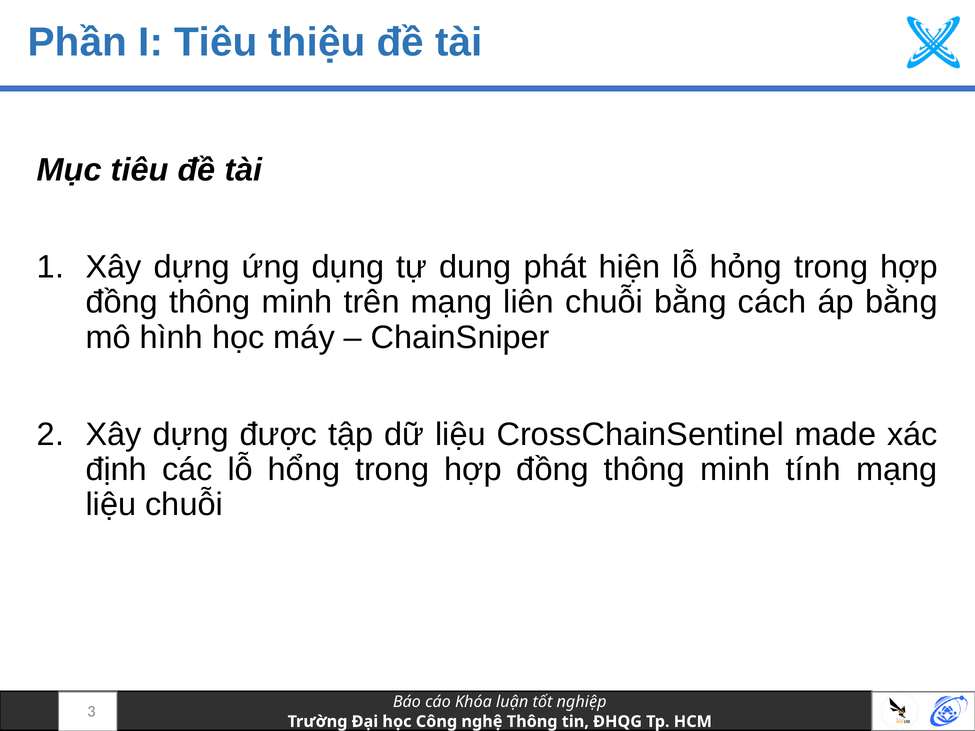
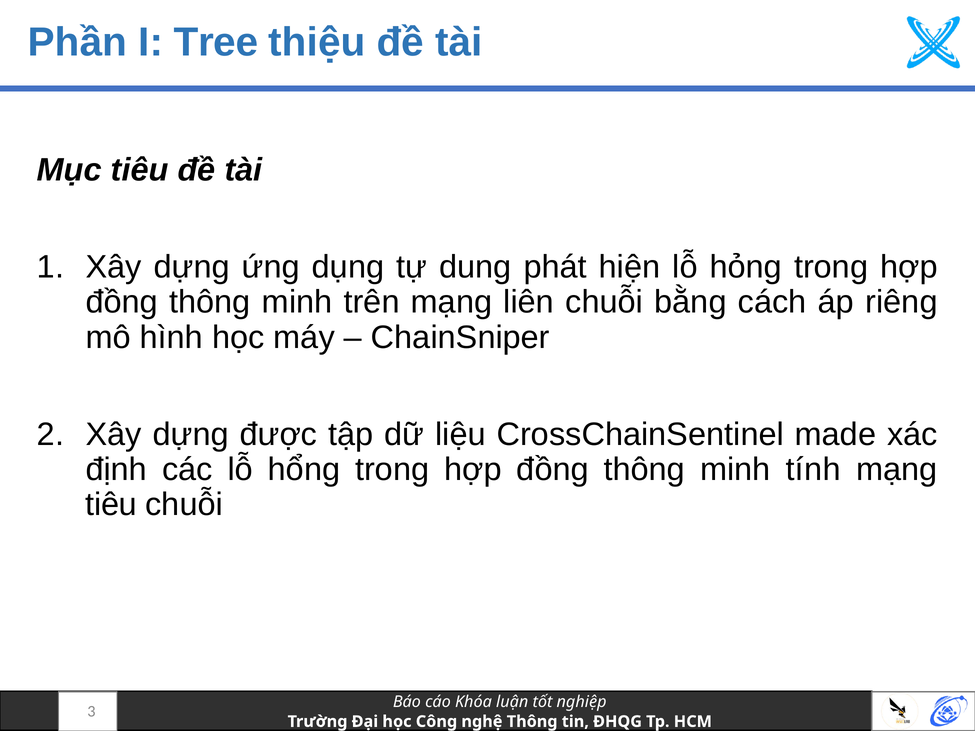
I Tiêu: Tiêu -> Tree (216, 42)
áp bằng: bằng -> riêng (901, 302)
liệu: liệu -> tiêu (111, 505)
